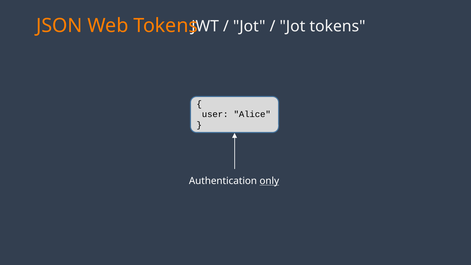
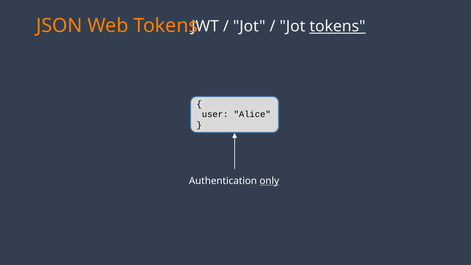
tokens underline: none -> present (337, 26)
